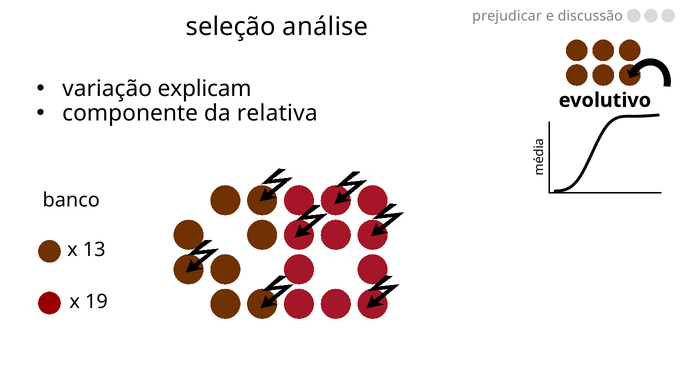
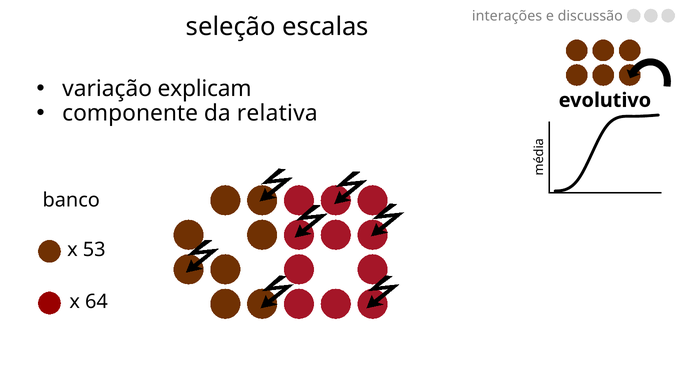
prejudicar: prejudicar -> interações (507, 16)
análise: análise -> escalas (326, 27)
13: 13 -> 53 (94, 250)
19: 19 -> 64 (96, 302)
